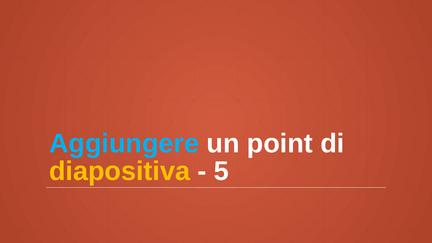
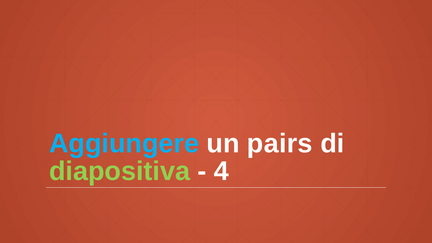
point: point -> pairs (280, 144)
diapositiva colour: yellow -> light green (120, 171)
5: 5 -> 4 (222, 171)
